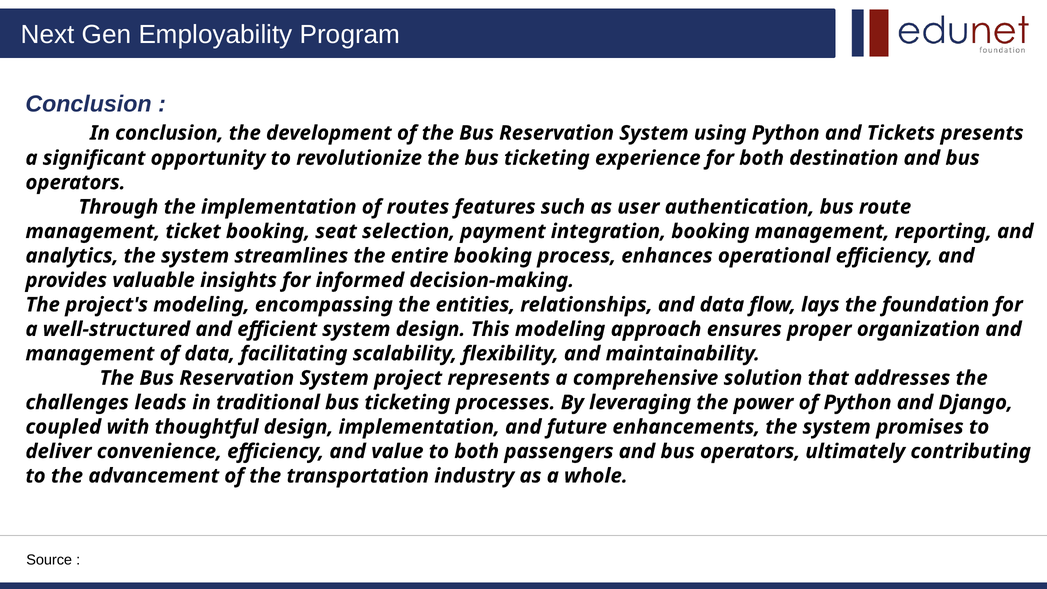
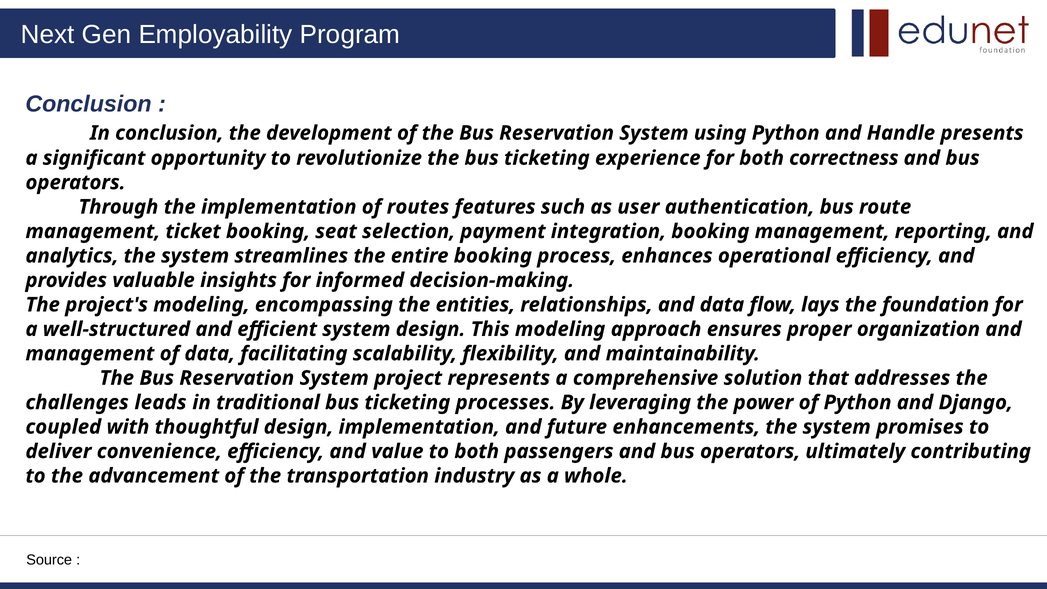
Tickets: Tickets -> Handle (901, 133)
destination: destination -> correctness (844, 158)
